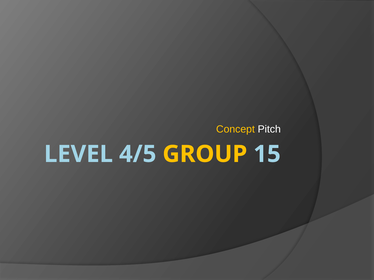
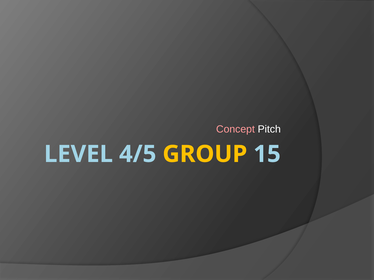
Concept colour: yellow -> pink (235, 129)
